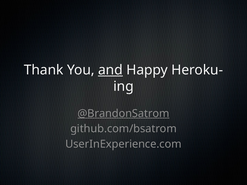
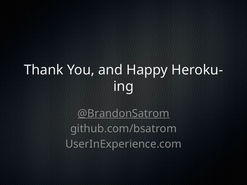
and underline: present -> none (110, 70)
